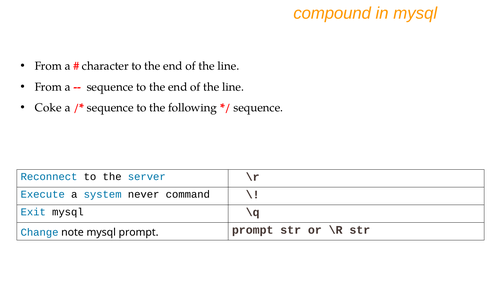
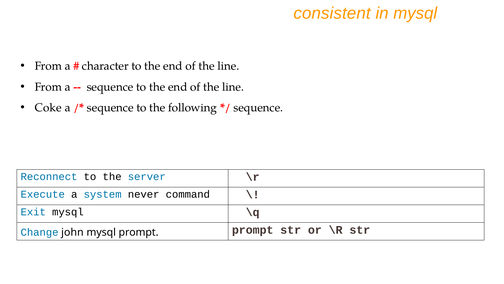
compound: compound -> consistent (332, 13)
note: note -> john (72, 232)
